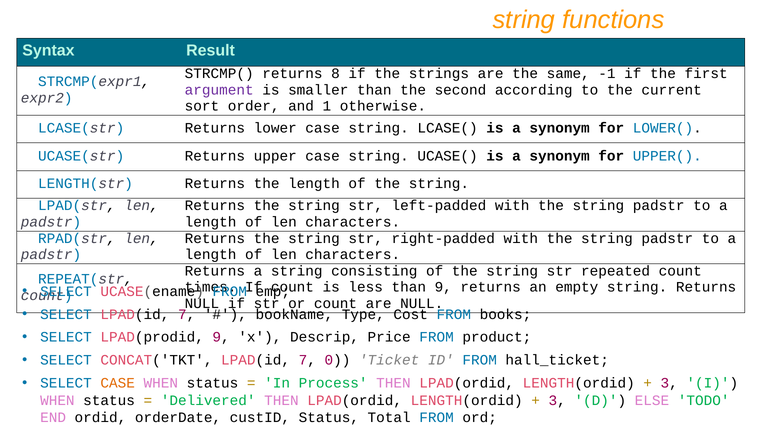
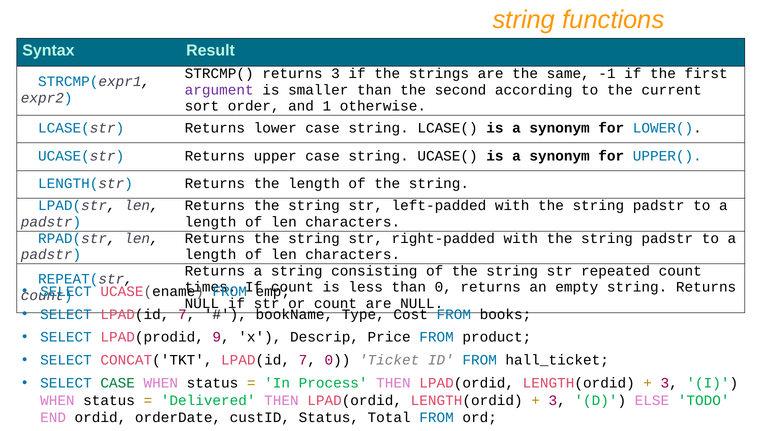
returns 8: 8 -> 3 (336, 73)
than 9: 9 -> 0 (443, 287)
CASE colour: orange -> green (118, 383)
